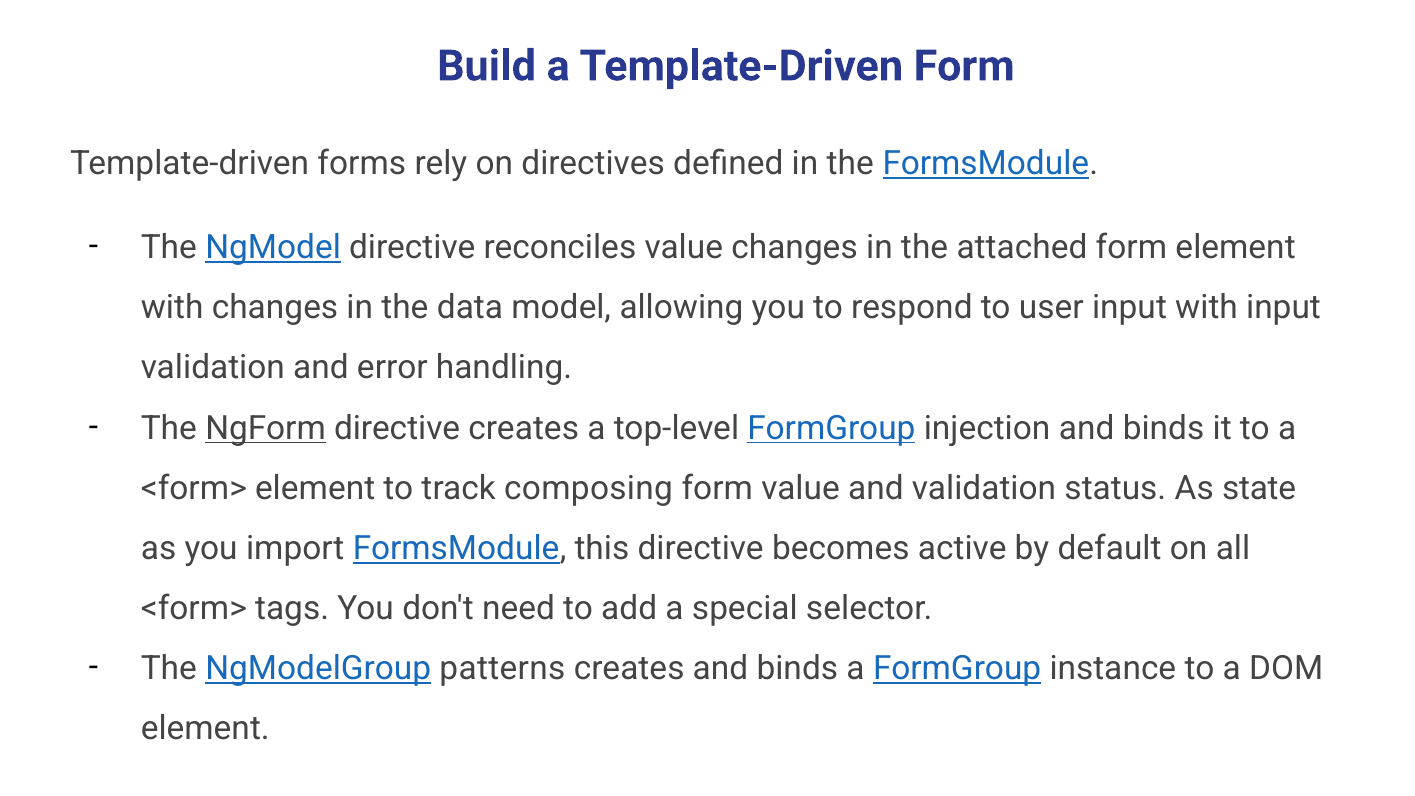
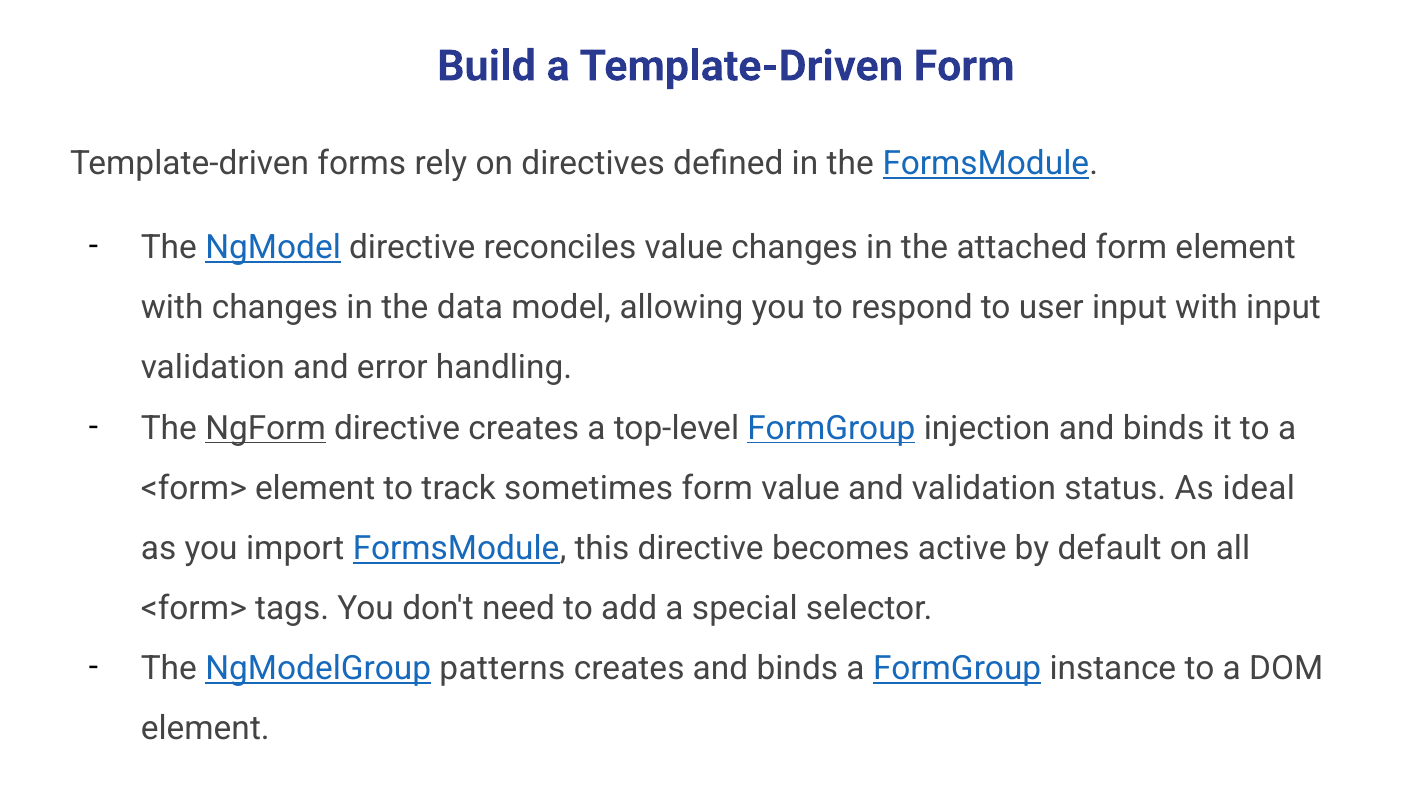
composing: composing -> sometimes (589, 488)
state: state -> ideal (1259, 488)
